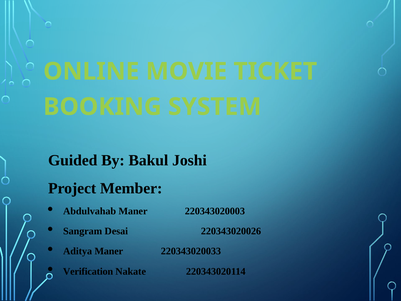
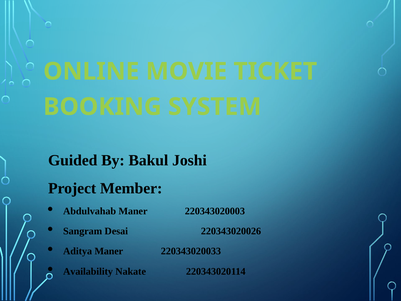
Verification: Verification -> Availability (88, 271)
